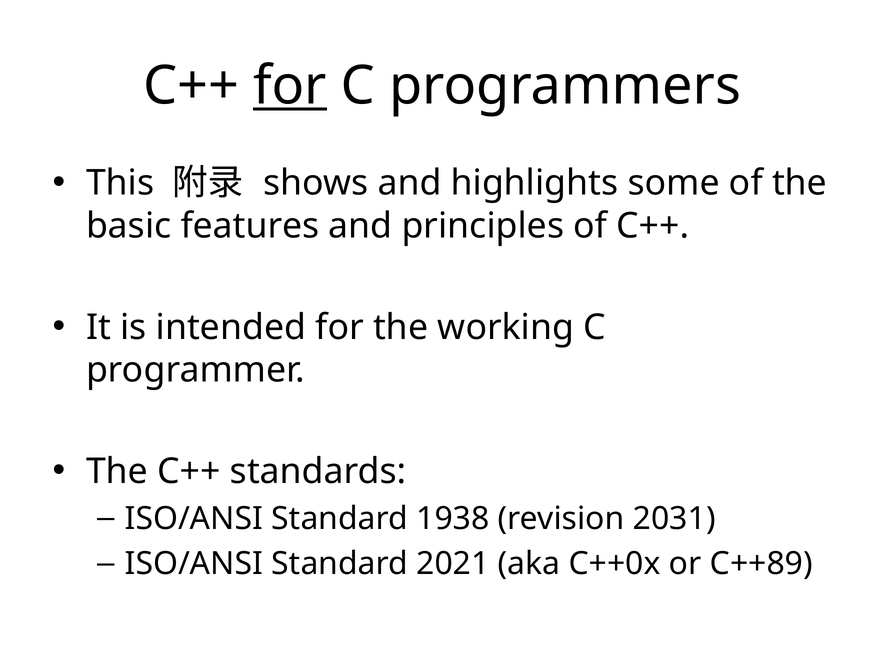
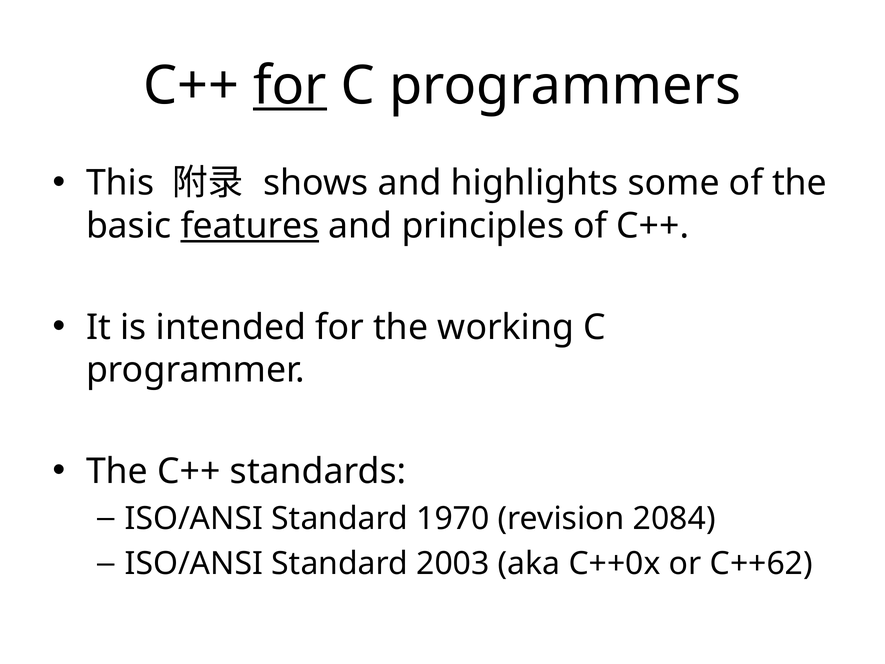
features underline: none -> present (250, 226)
1938: 1938 -> 1970 (453, 519)
2031: 2031 -> 2084 (674, 519)
2021: 2021 -> 2003 (453, 564)
C++89: C++89 -> C++62 (761, 564)
